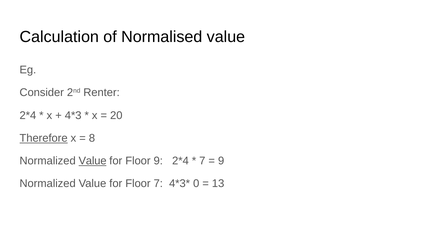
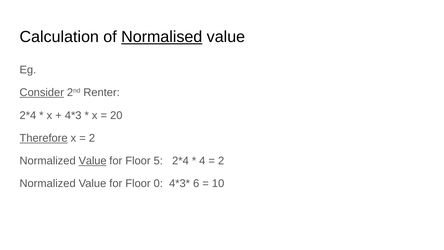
Normalised underline: none -> present (162, 37)
Consider underline: none -> present (42, 93)
8: 8 -> 2 (92, 138)
Floor 9: 9 -> 5 (158, 161)
7: 7 -> 4 (202, 161)
9: 9 -> 2 (221, 161)
Floor 7: 7 -> 0 (158, 183)
0: 0 -> 6 (196, 183)
13: 13 -> 10 (218, 183)
